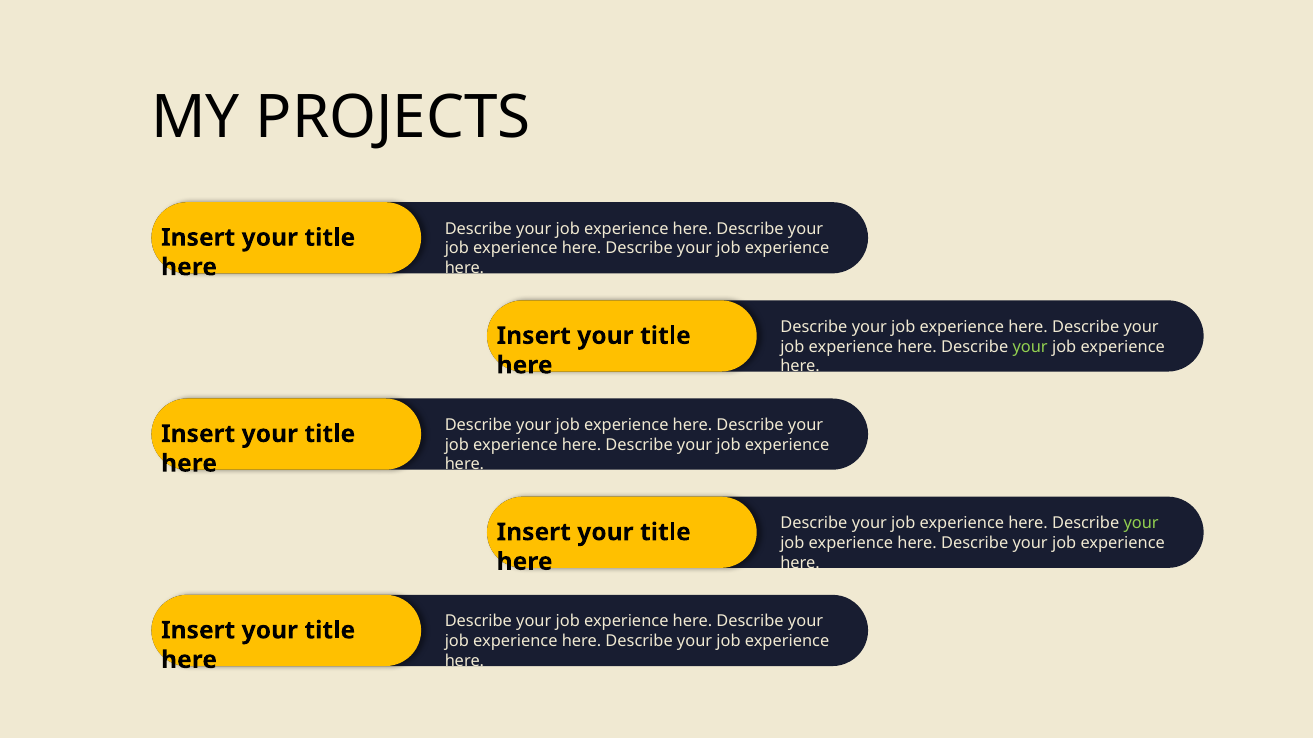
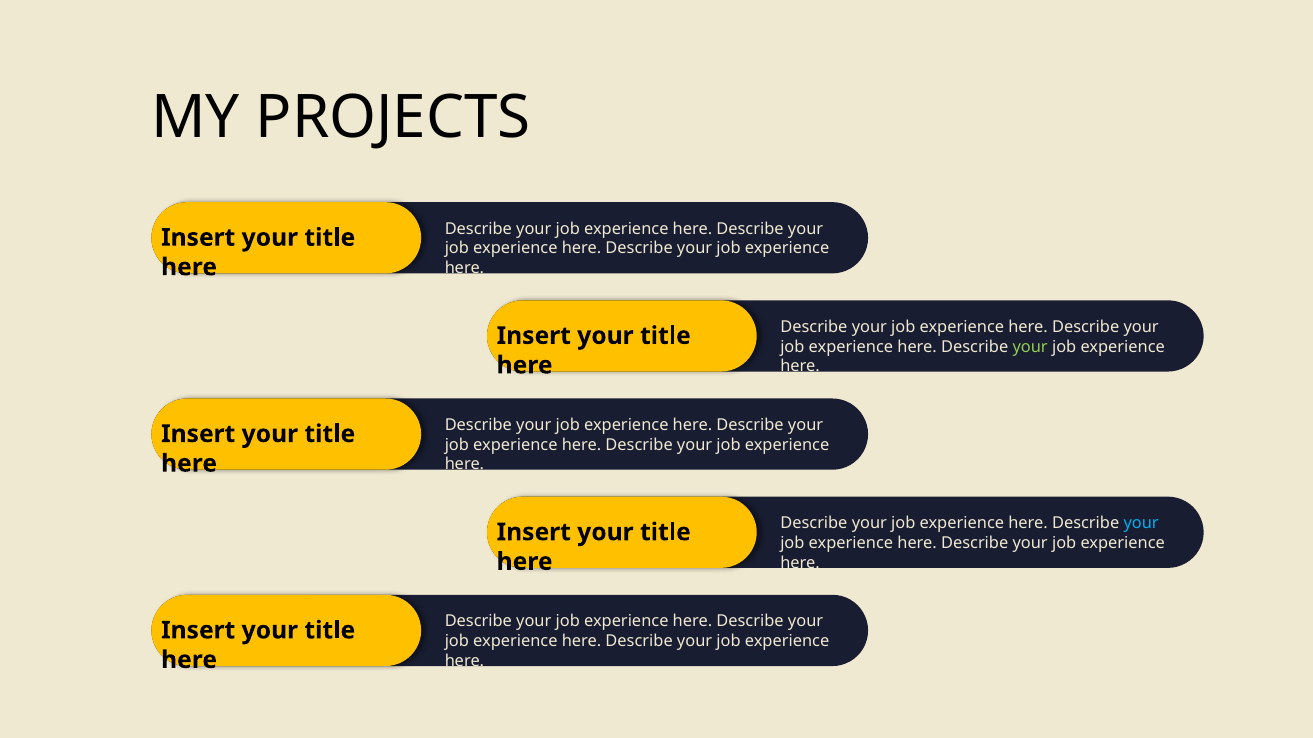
your colour: light green -> light blue (1141, 524)
